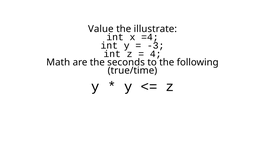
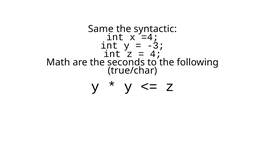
Value: Value -> Same (101, 29)
illustrate: illustrate -> syntactic (155, 29)
true/time: true/time -> true/char (132, 71)
